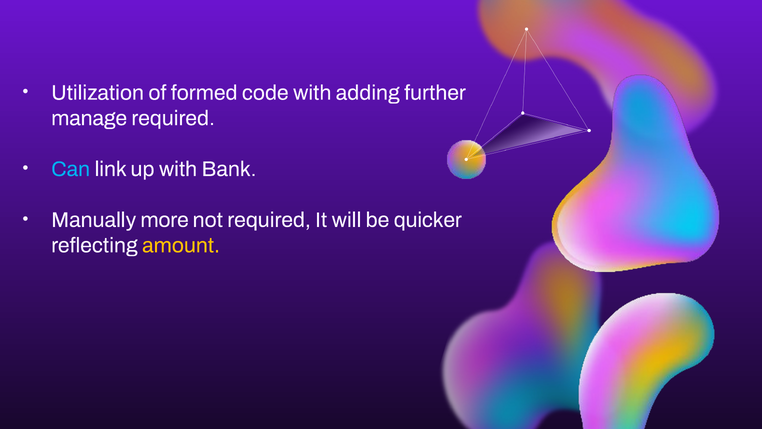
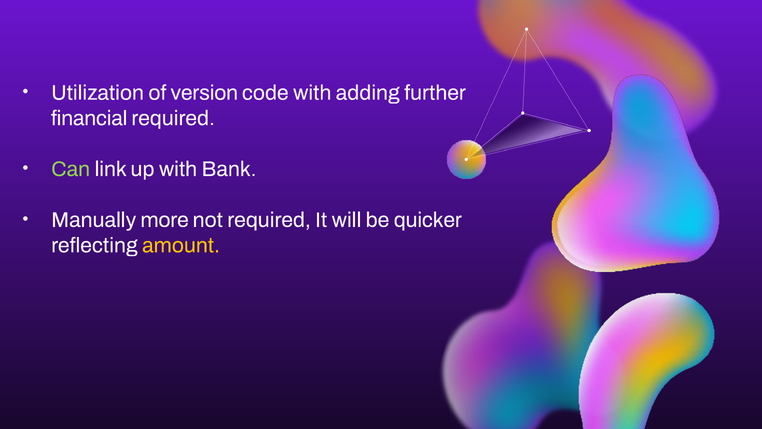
formed: formed -> version (204, 93)
manage: manage -> financial (89, 118)
Can colour: light blue -> light green (71, 169)
